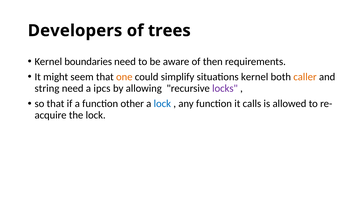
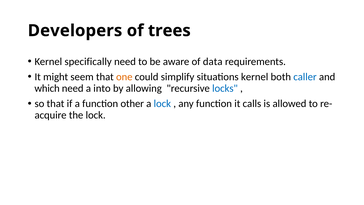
boundaries: boundaries -> specifically (88, 62)
then: then -> data (213, 62)
caller colour: orange -> blue (305, 77)
string: string -> which (47, 88)
ipcs: ipcs -> into (102, 88)
locks colour: purple -> blue (225, 88)
